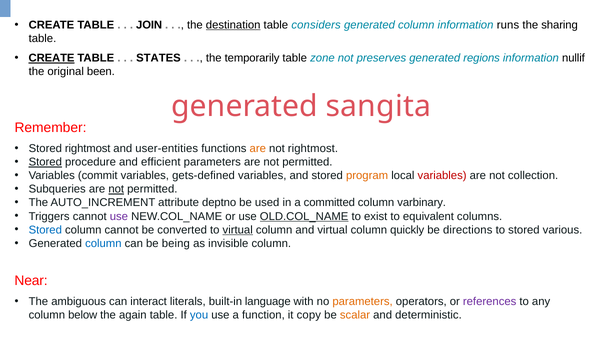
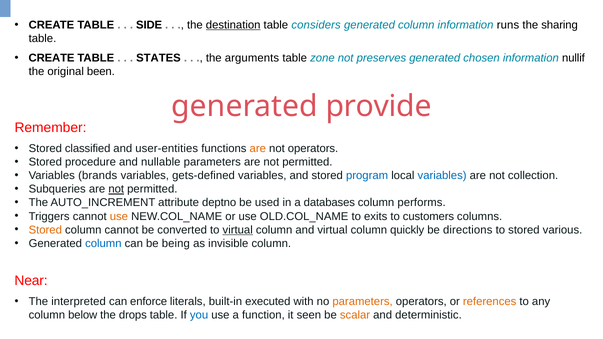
JOIN: JOIN -> SIDE (149, 25)
CREATE underline: present -> none (52, 58)
temporarily: temporarily -> arguments (252, 58)
regions: regions -> chosen (482, 58)
sangita: sangita -> provide (379, 107)
Stored rightmost: rightmost -> classified (88, 149)
not rightmost: rightmost -> operators (313, 149)
Stored underline: present -> none (45, 162)
efficient: efficient -> nullable (161, 162)
commit: commit -> brands (98, 176)
program colour: orange -> blue (367, 176)
variables colour: red -> blue (442, 176)
committed: committed -> databases (329, 203)
varbinary: varbinary -> performs (422, 203)
use colour: purple -> orange (119, 216)
OLD.COL_NAME underline: present -> none (304, 216)
exist: exist -> exits (376, 216)
equivalent: equivalent -> customers (428, 216)
Stored colour: blue -> orange (45, 230)
ambiguous: ambiguous -> interpreted (79, 302)
interact: interact -> enforce (149, 302)
language: language -> executed (268, 302)
references colour: purple -> orange (490, 302)
again: again -> drops (133, 315)
copy: copy -> seen (309, 315)
